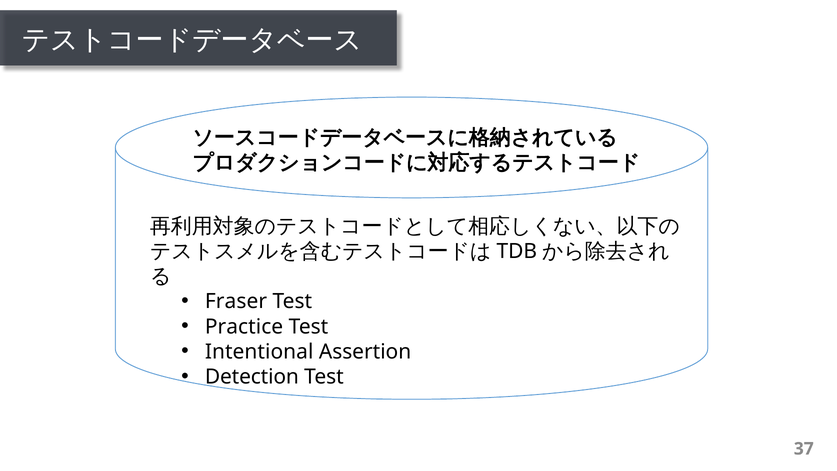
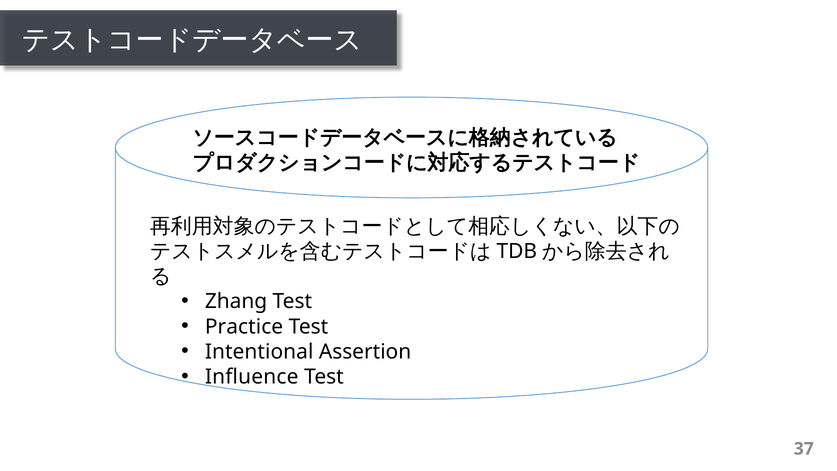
Fraser: Fraser -> Zhang (236, 301)
Detection: Detection -> Inﬂuence (252, 377)
